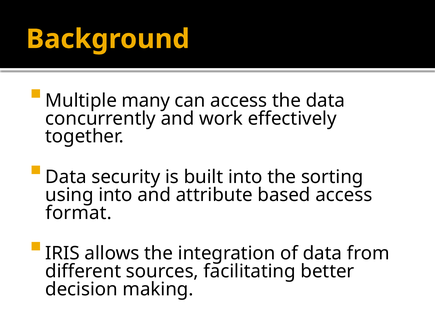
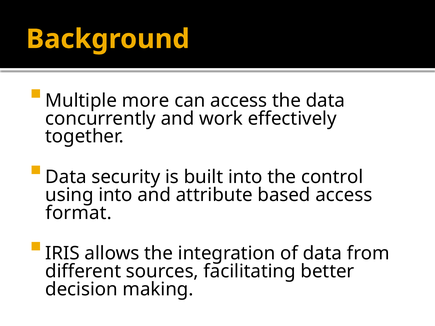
many: many -> more (146, 101)
sorting: sorting -> control (332, 177)
